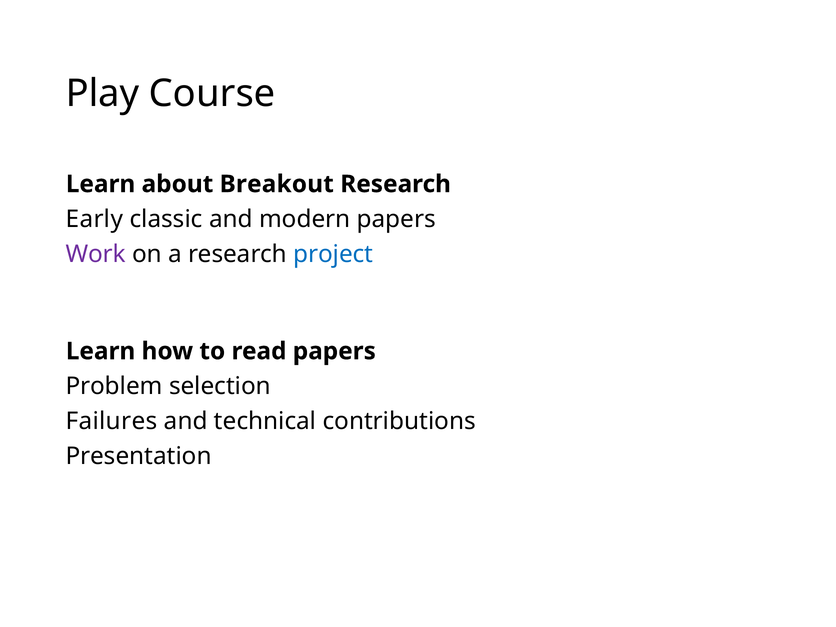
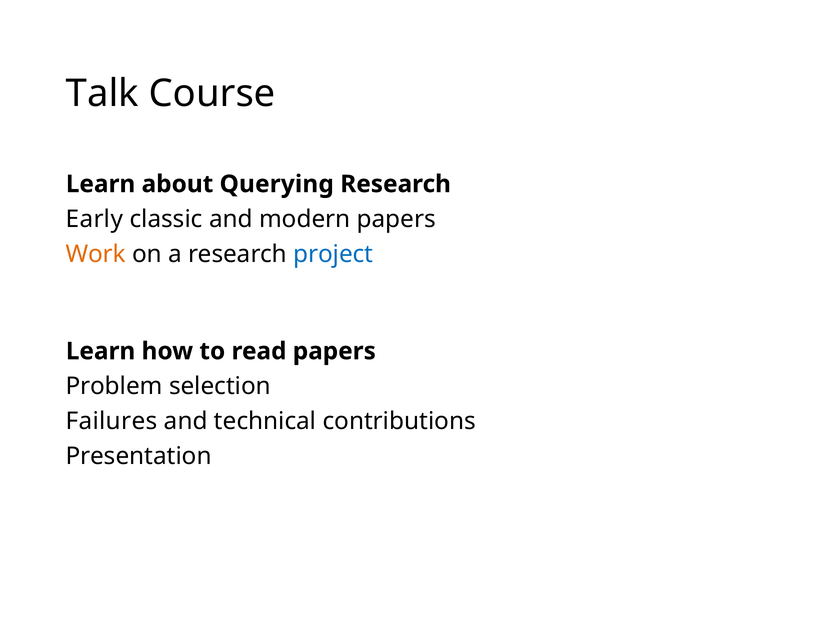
Play: Play -> Talk (102, 94)
Breakout: Breakout -> Querying (277, 184)
Work colour: purple -> orange (96, 254)
